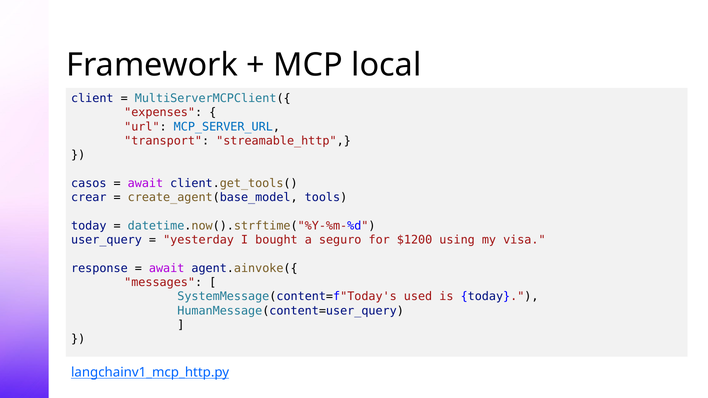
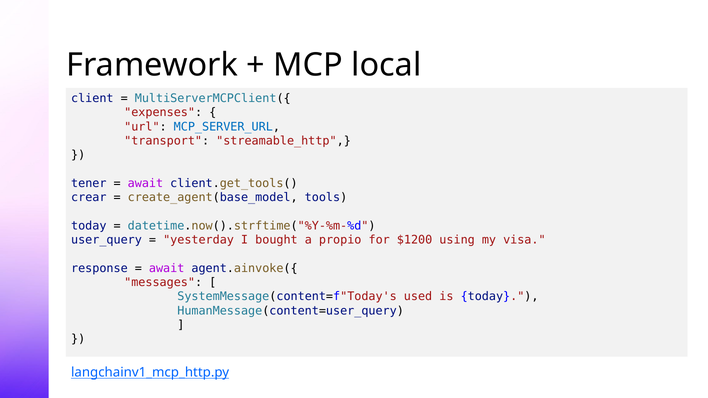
casos: casos -> tener (89, 183)
seguro: seguro -> propio (340, 240)
